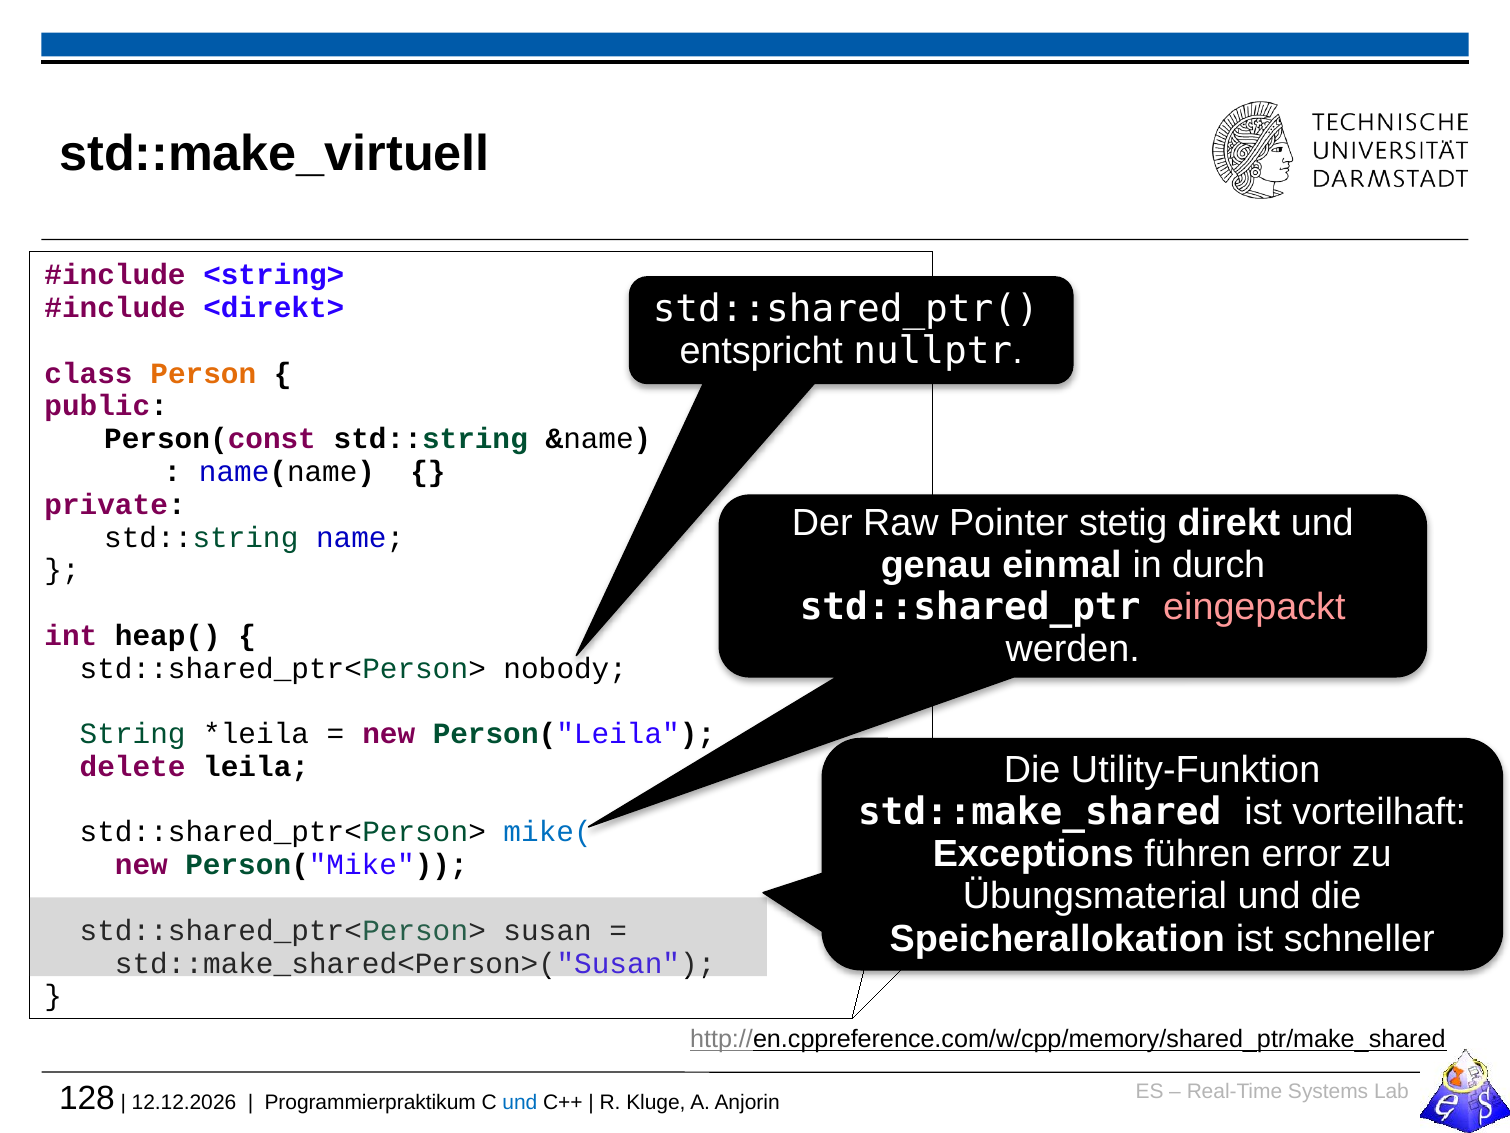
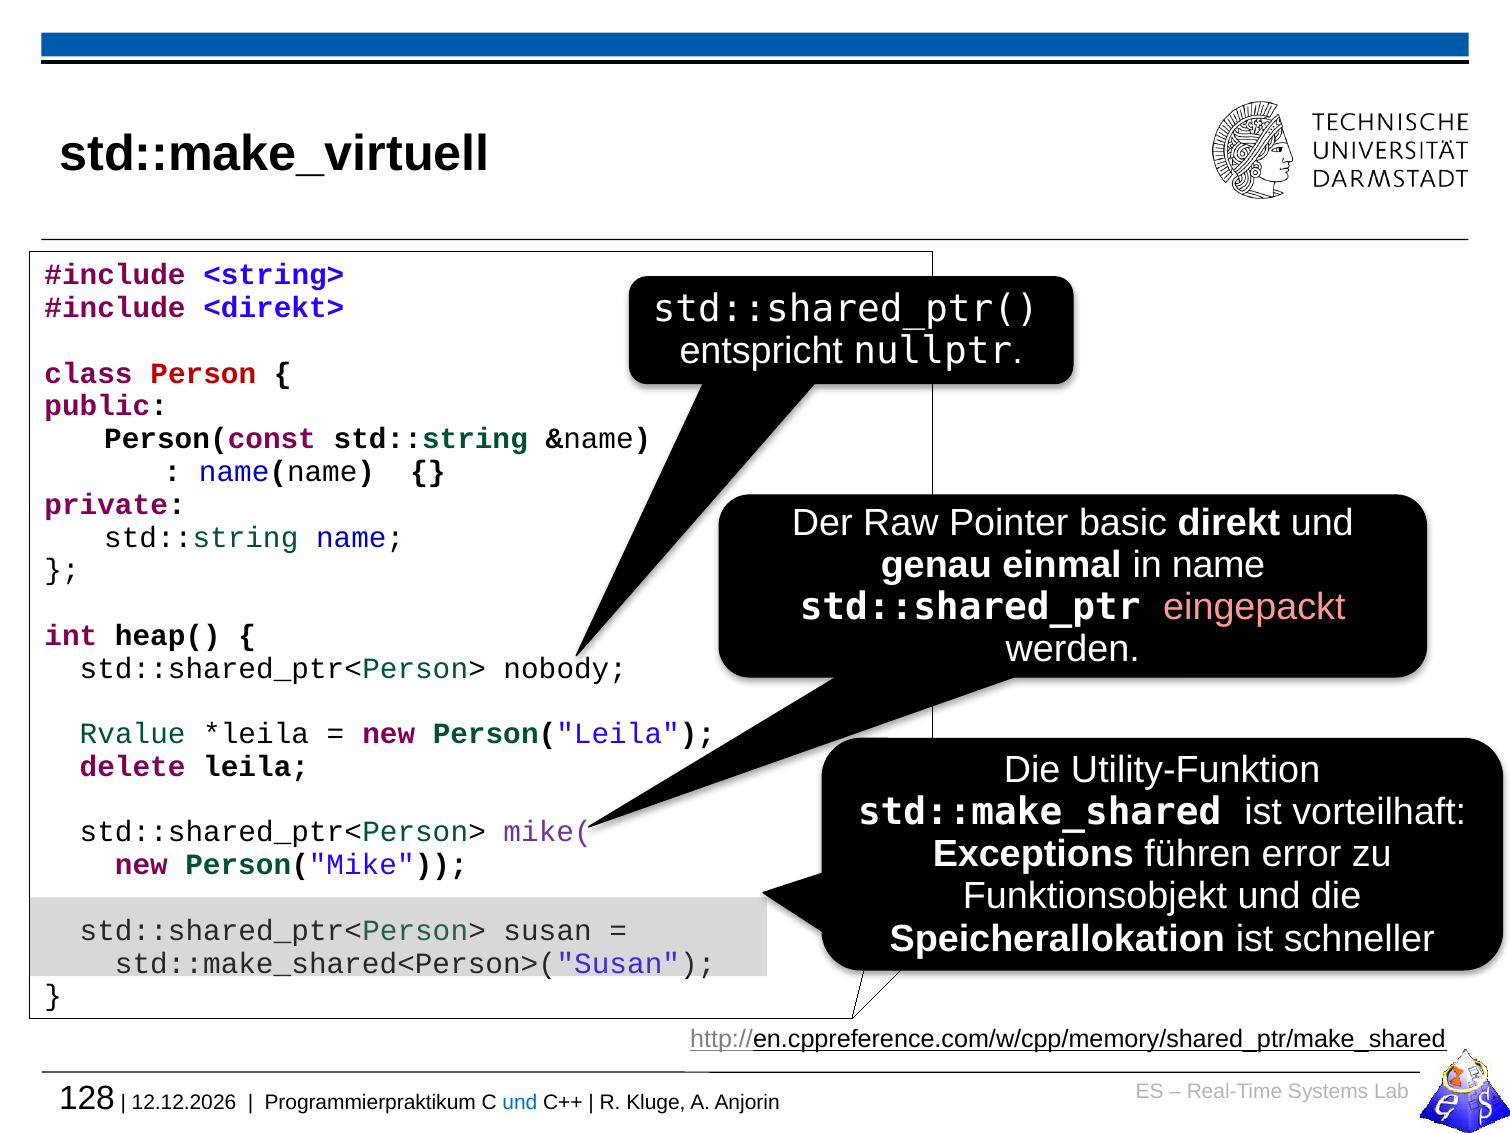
Person colour: orange -> red (203, 373)
stetig: stetig -> basic (1123, 523)
in durch: durch -> name (1219, 565)
String: String -> Rvalue (133, 734)
mike( colour: blue -> purple (548, 832)
Übungsmaterial: Übungsmaterial -> Funktionsobjekt (1095, 896)
